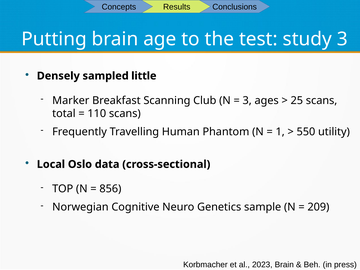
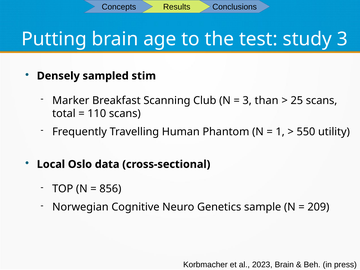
little: little -> stim (144, 76)
ages: ages -> than (267, 100)
